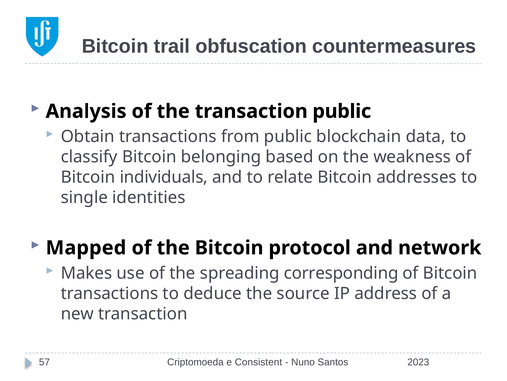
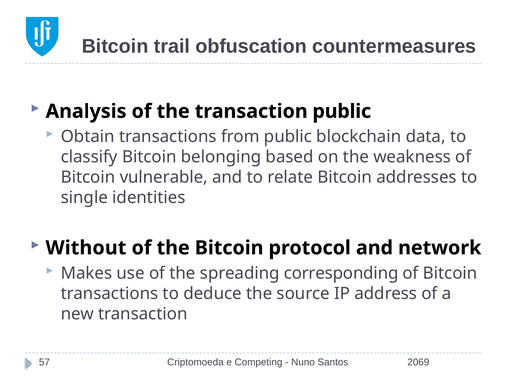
individuals: individuals -> vulnerable (164, 177)
Mapped: Mapped -> Without (86, 247)
Consistent: Consistent -> Competing (259, 362)
2023: 2023 -> 2069 (418, 362)
